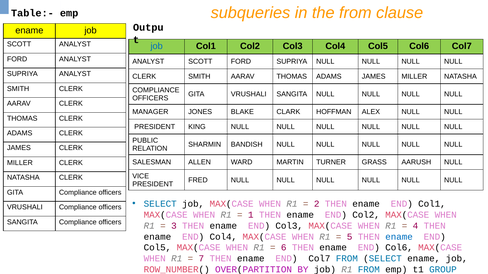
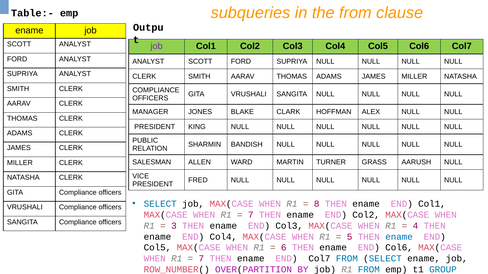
job colour: blue -> purple (157, 46)
2: 2 -> 8 (317, 204)
1: 1 -> 7 (251, 215)
